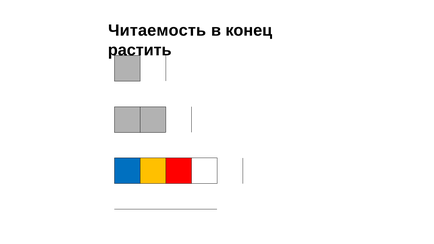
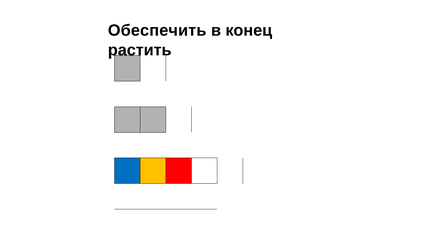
Читаемость: Читаемость -> Обеспечить (157, 31)
